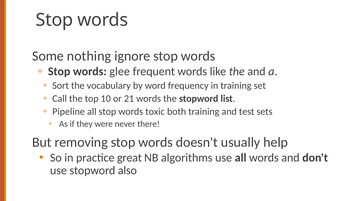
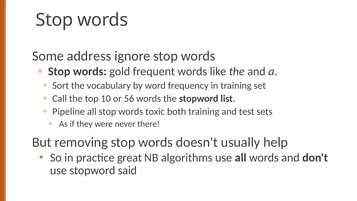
nothing: nothing -> address (89, 56)
glee: glee -> gold (120, 71)
21: 21 -> 56 (129, 98)
also: also -> said (127, 170)
